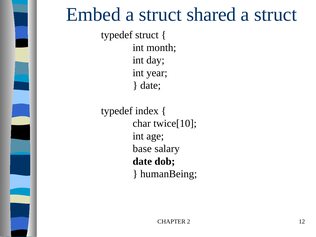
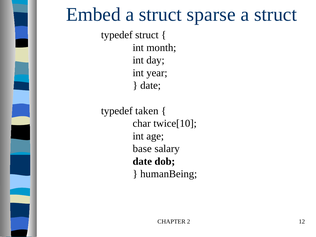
shared: shared -> sparse (211, 15)
index: index -> taken (147, 111)
